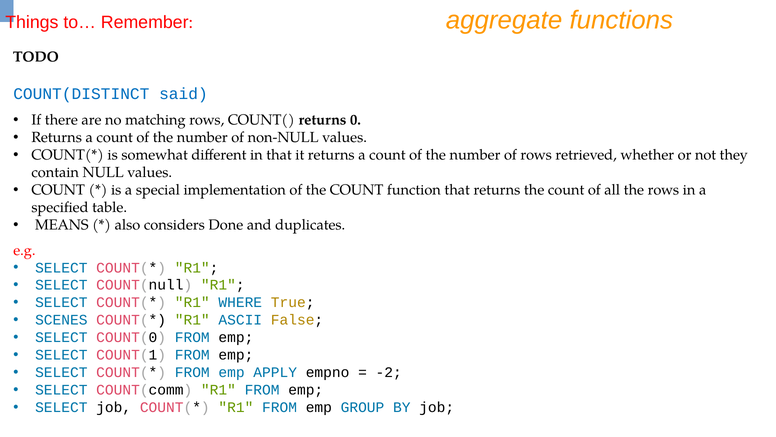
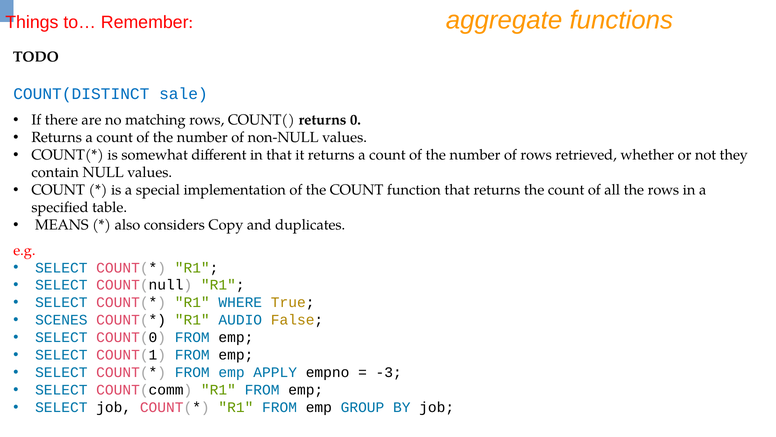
said: said -> sale (183, 94)
Done: Done -> Copy (226, 225)
ASCII: ASCII -> AUDIO (240, 320)
-2: -2 -> -3 (389, 372)
